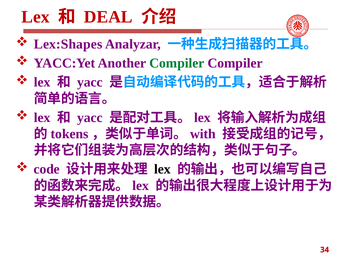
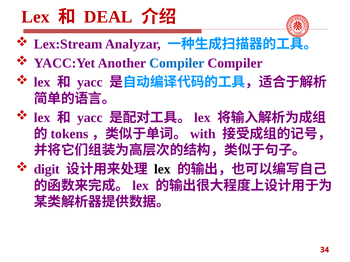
Lex:Shapes: Lex:Shapes -> Lex:Stream (68, 44)
Compiler colour: green -> blue (177, 63)
code: code -> digit (47, 170)
